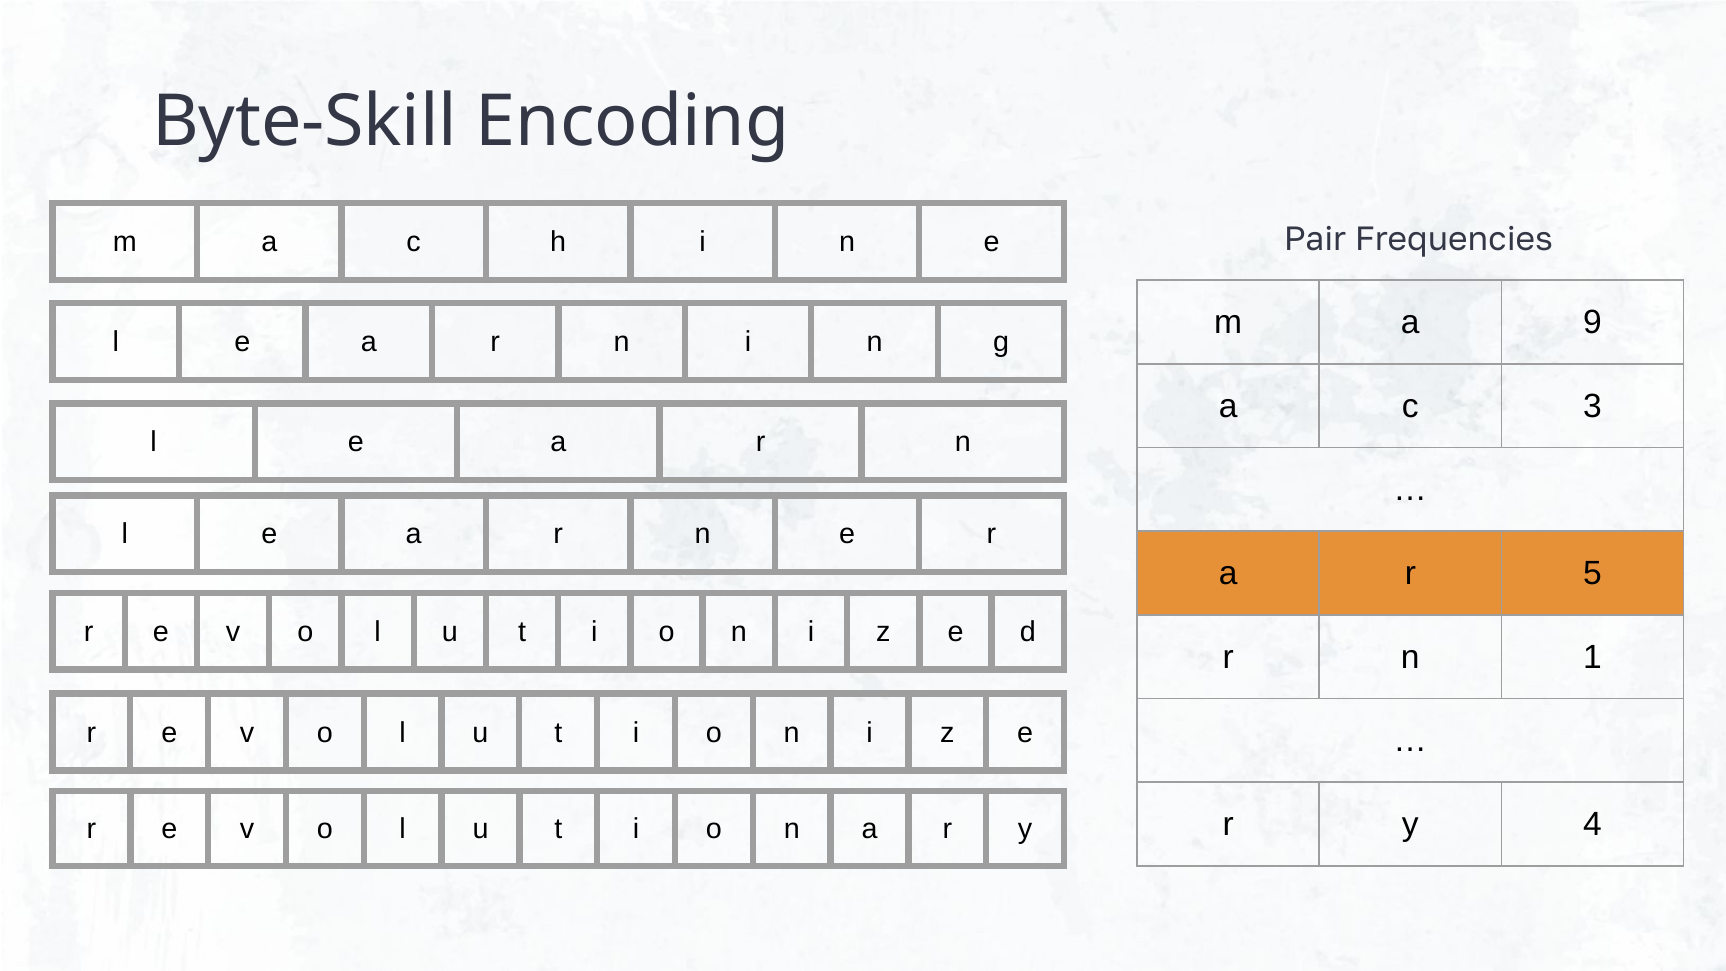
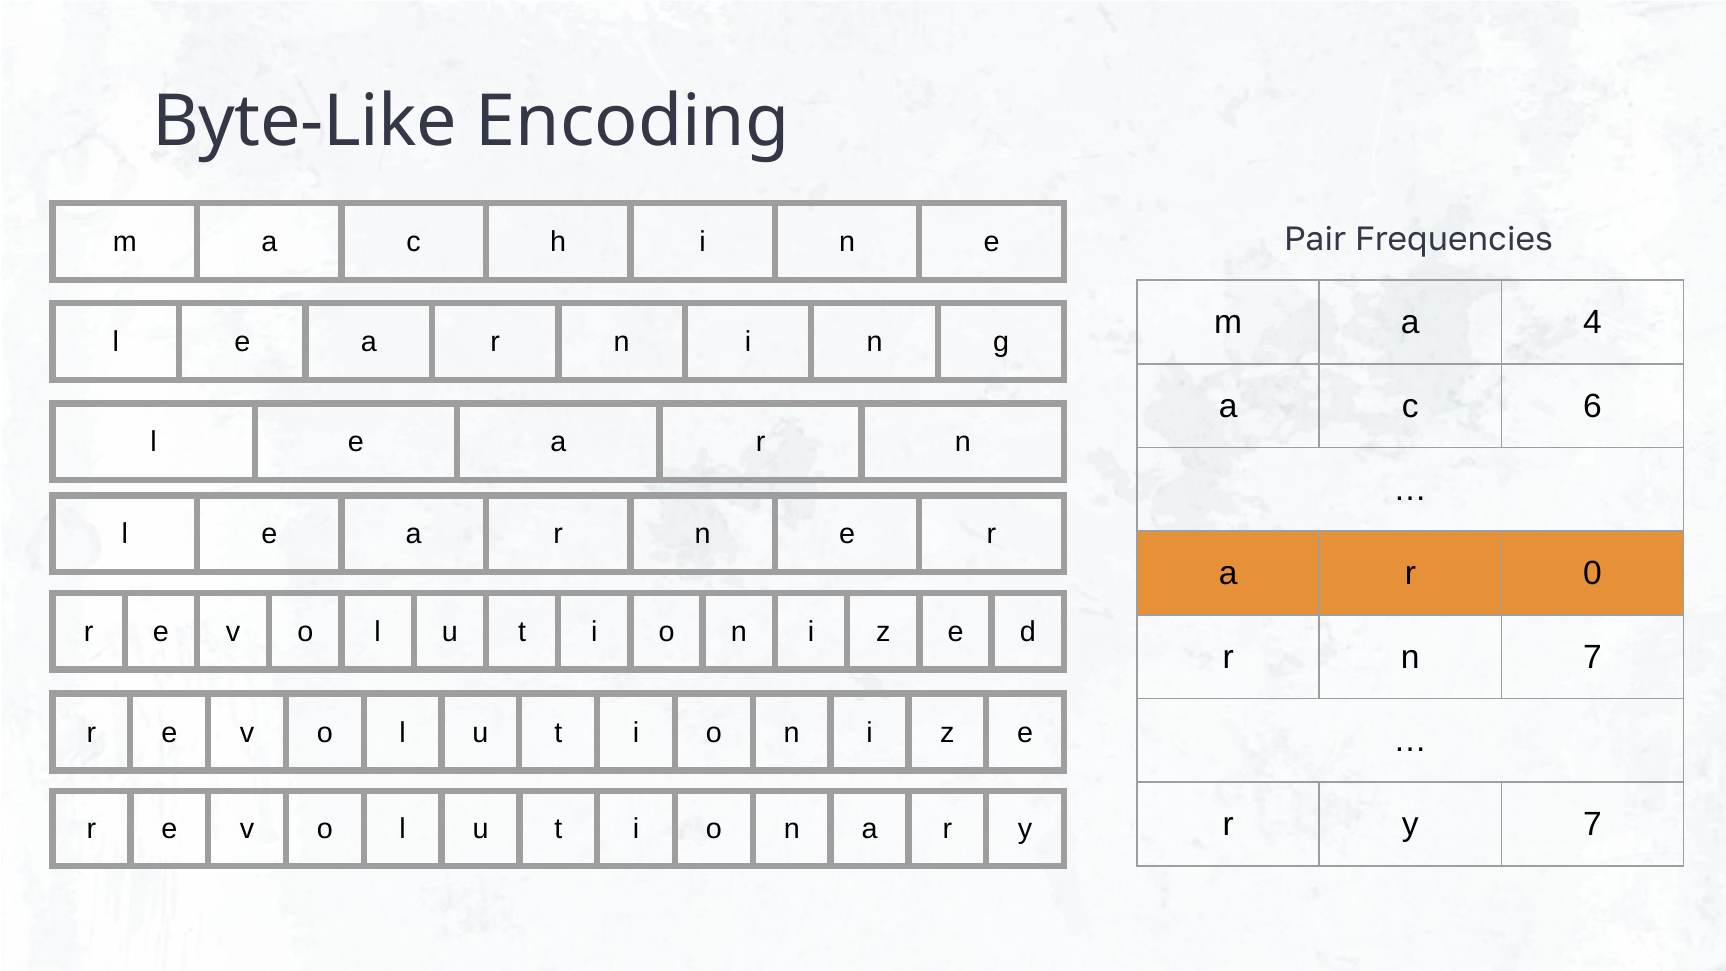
Byte-Skill: Byte-Skill -> Byte-Like (305, 122)
9: 9 -> 4 (1592, 323)
3: 3 -> 6 (1592, 406)
5: 5 -> 0 (1592, 573)
n 1: 1 -> 7 (1592, 657)
y 4: 4 -> 7 (1592, 824)
